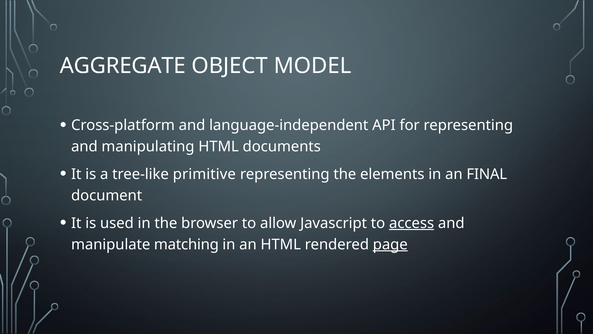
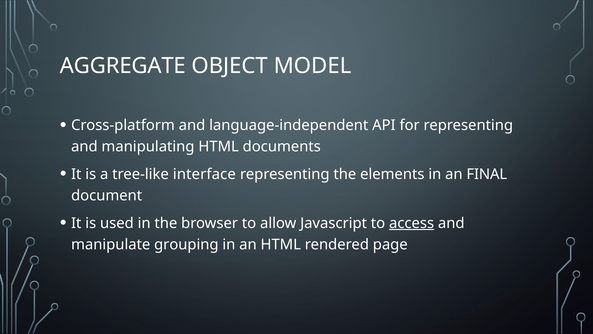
primitive: primitive -> interface (204, 174)
matching: matching -> grouping (186, 244)
page underline: present -> none (390, 244)
